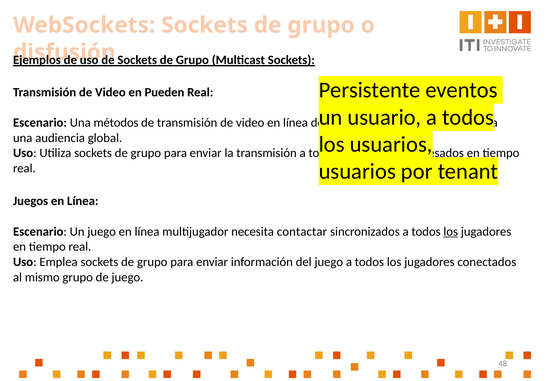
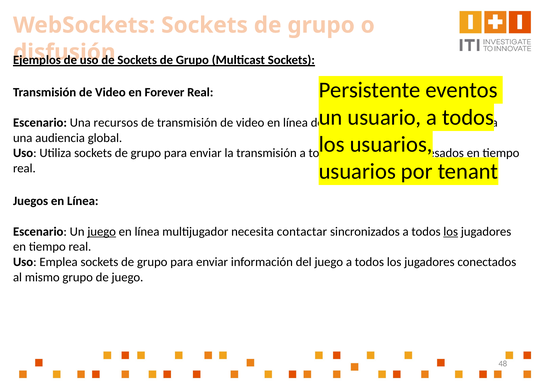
Pueden: Pueden -> Forever (164, 92)
métodos: métodos -> recursos (116, 123)
juego underline: none -> present (102, 231)
